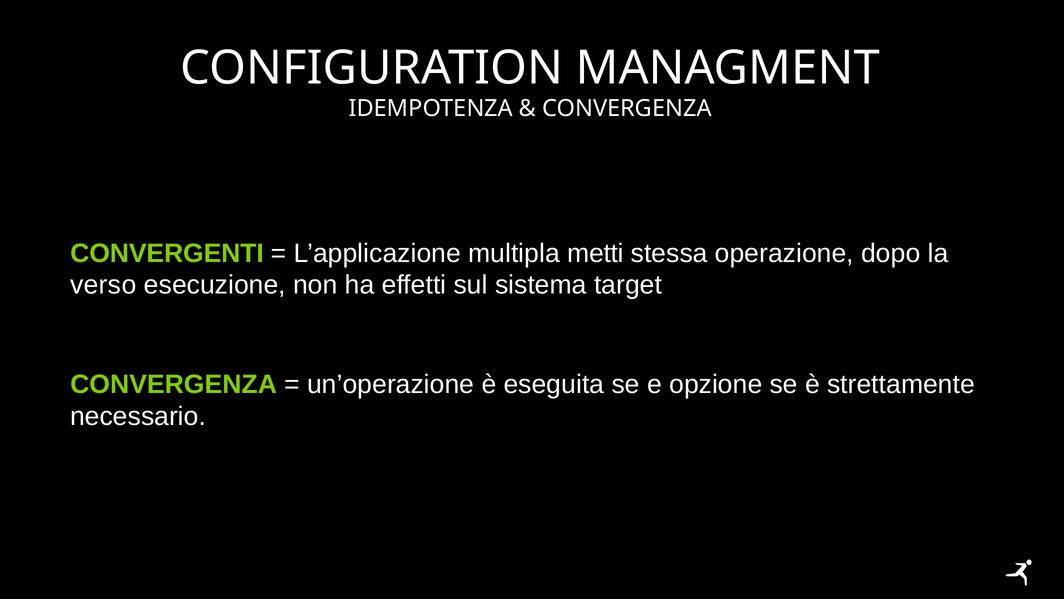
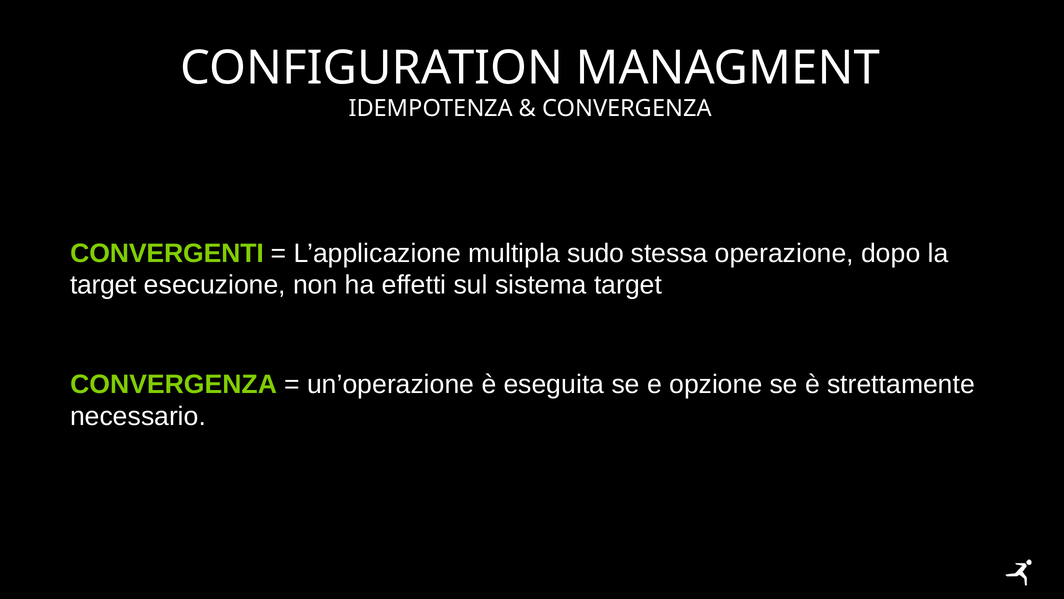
metti: metti -> sudo (595, 253)
verso: verso -> target (104, 285)
